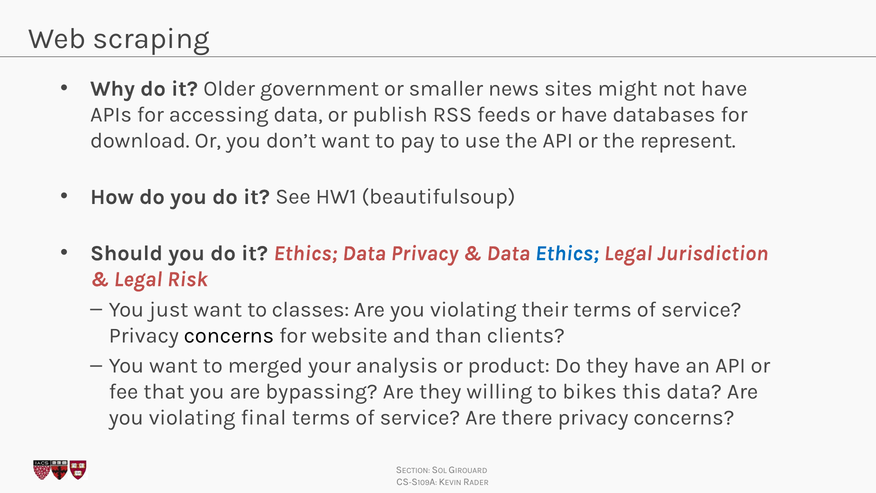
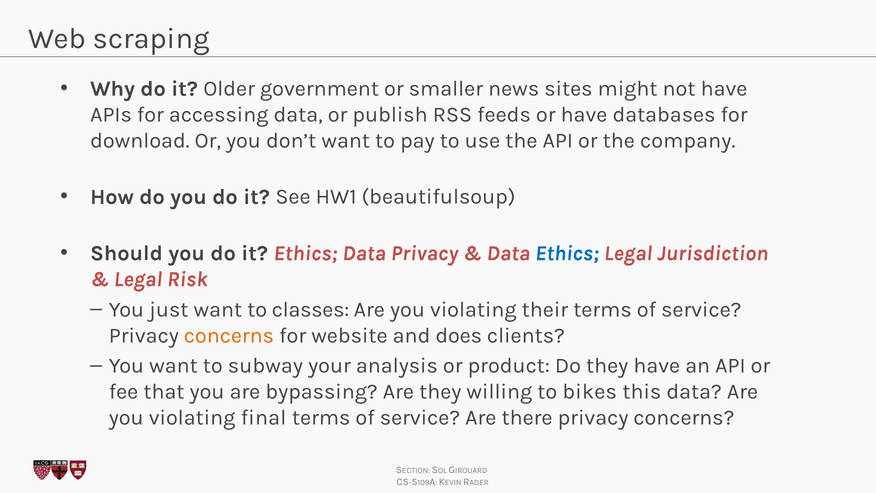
represent: represent -> company (688, 140)
concerns colour: black -> orange (229, 335)
than: than -> does (459, 335)
merged: merged -> subway (265, 366)
